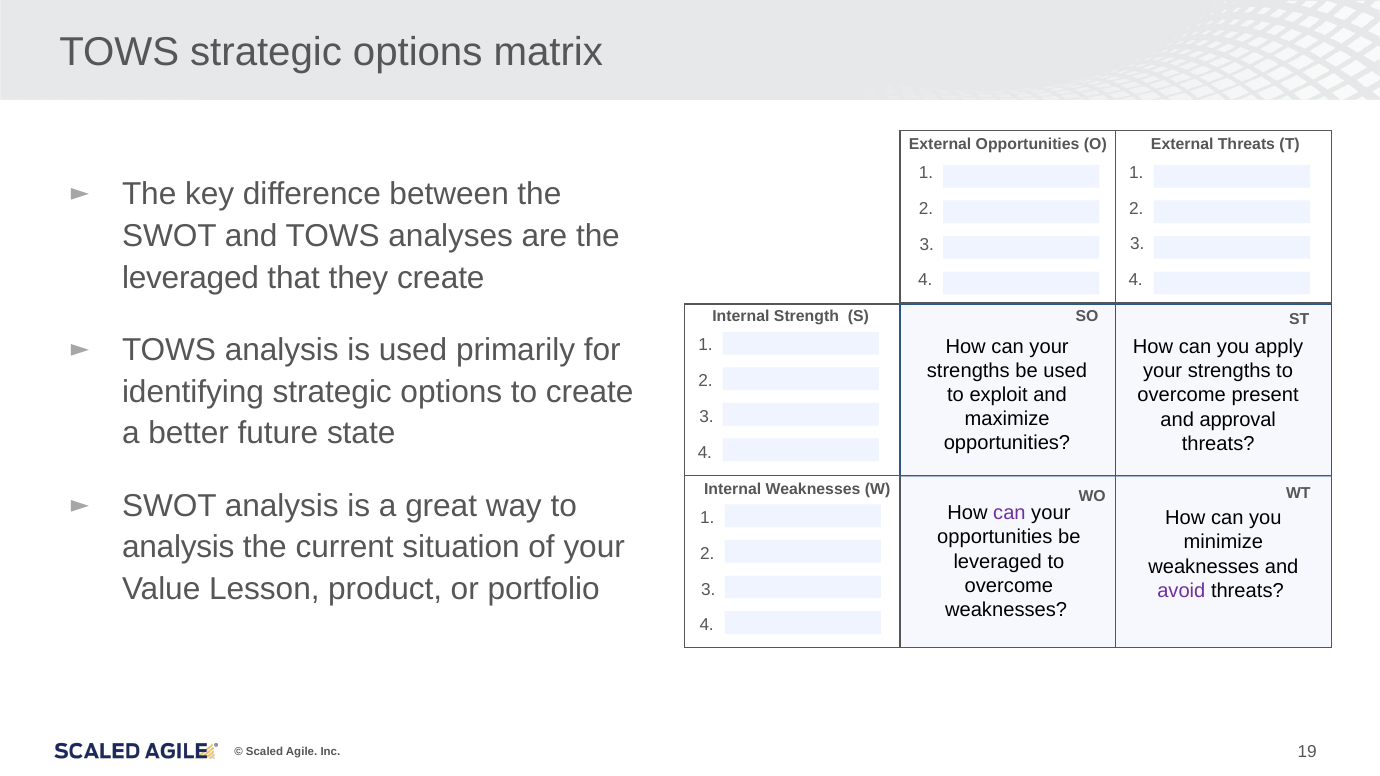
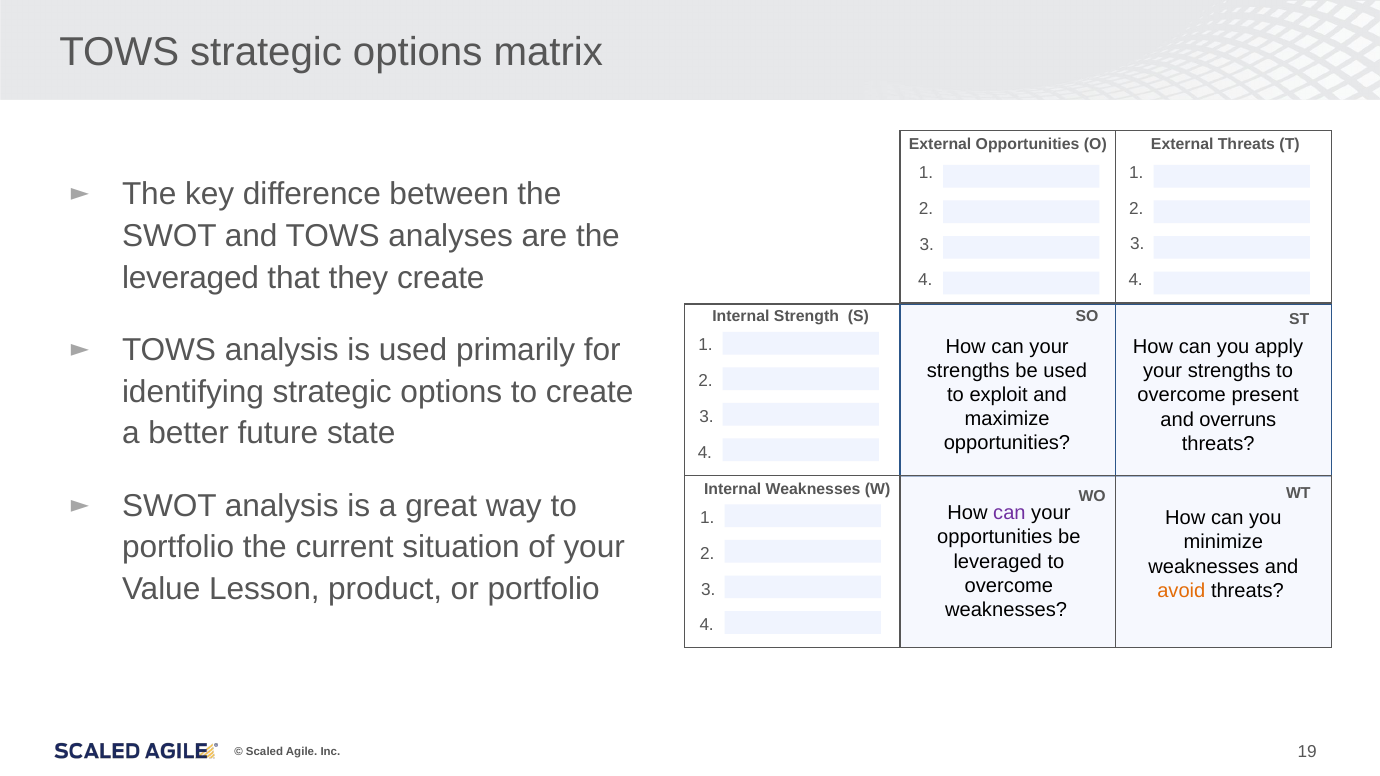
approval: approval -> overruns (1238, 420)
analysis: analysis -> portfolio (178, 548)
avoid colour: purple -> orange (1181, 591)
